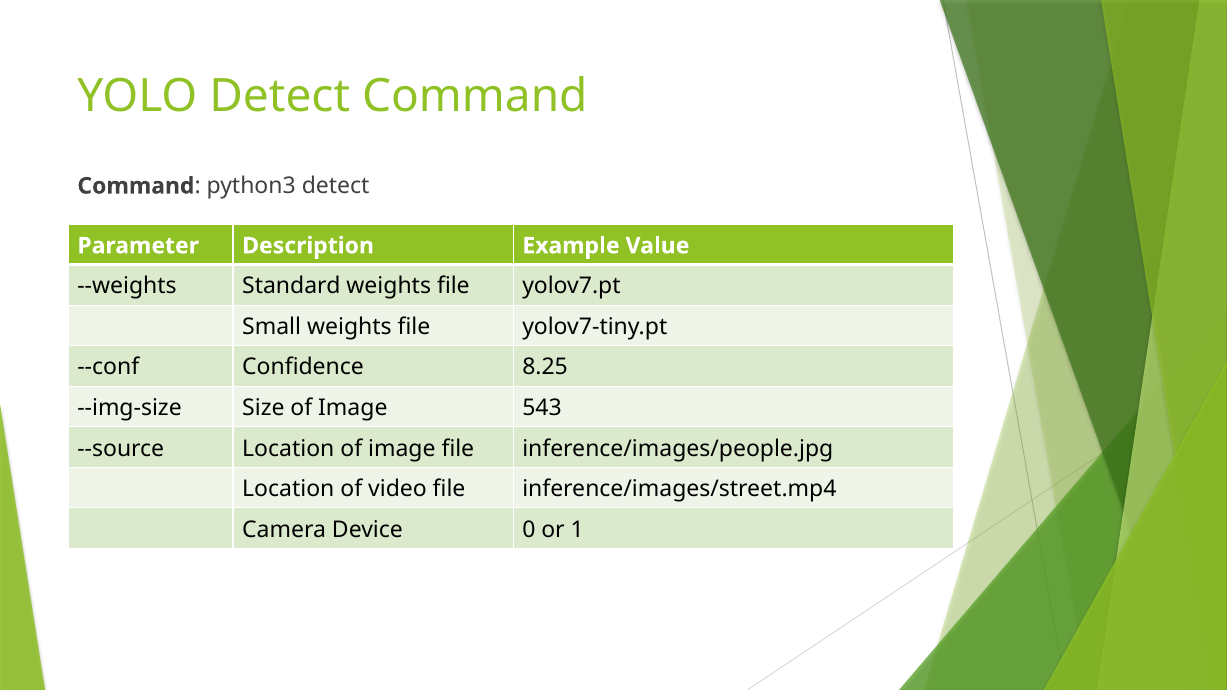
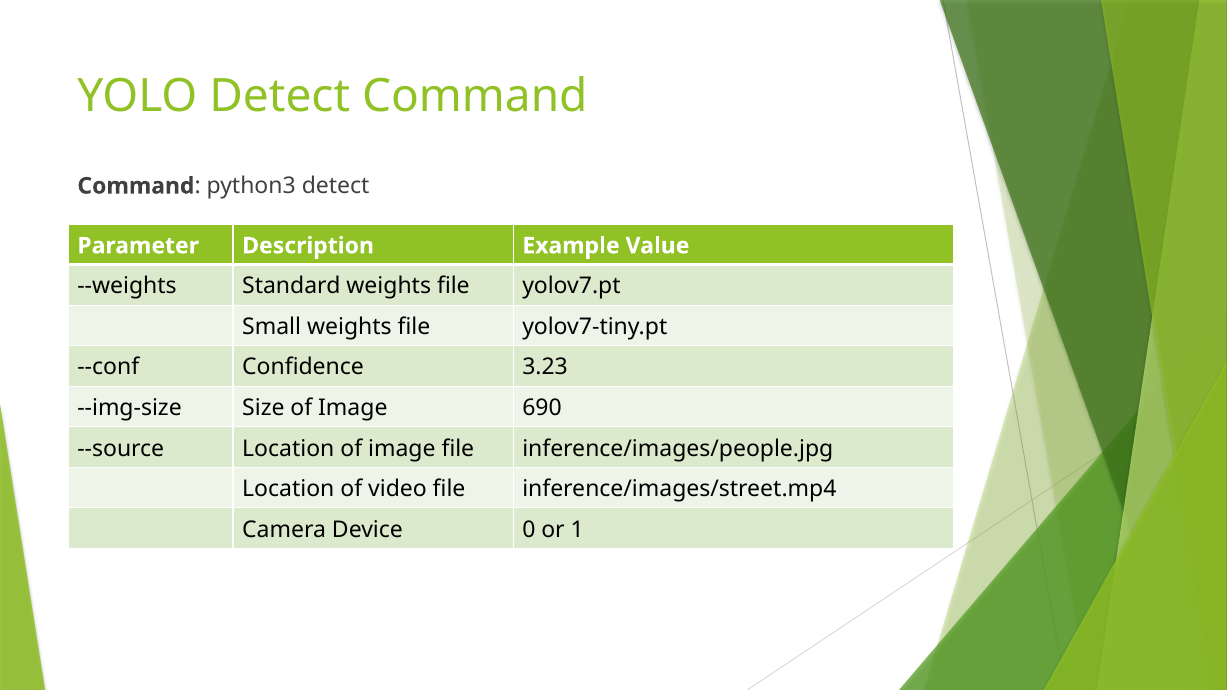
8.25: 8.25 -> 3.23 (545, 367)
543: 543 -> 690 (542, 408)
